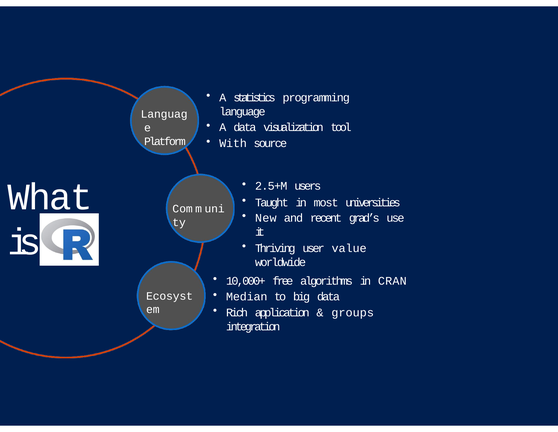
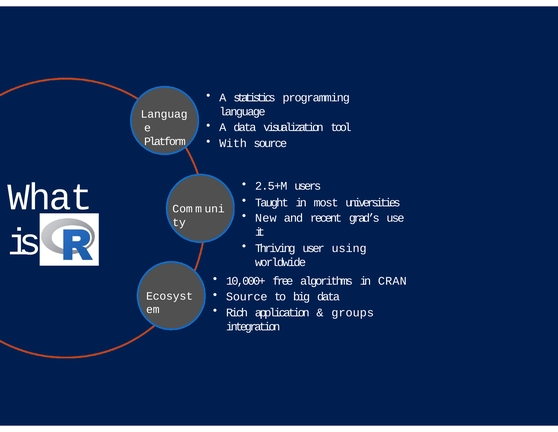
value: value -> using (349, 248)
Median: Median -> Source (247, 296)
